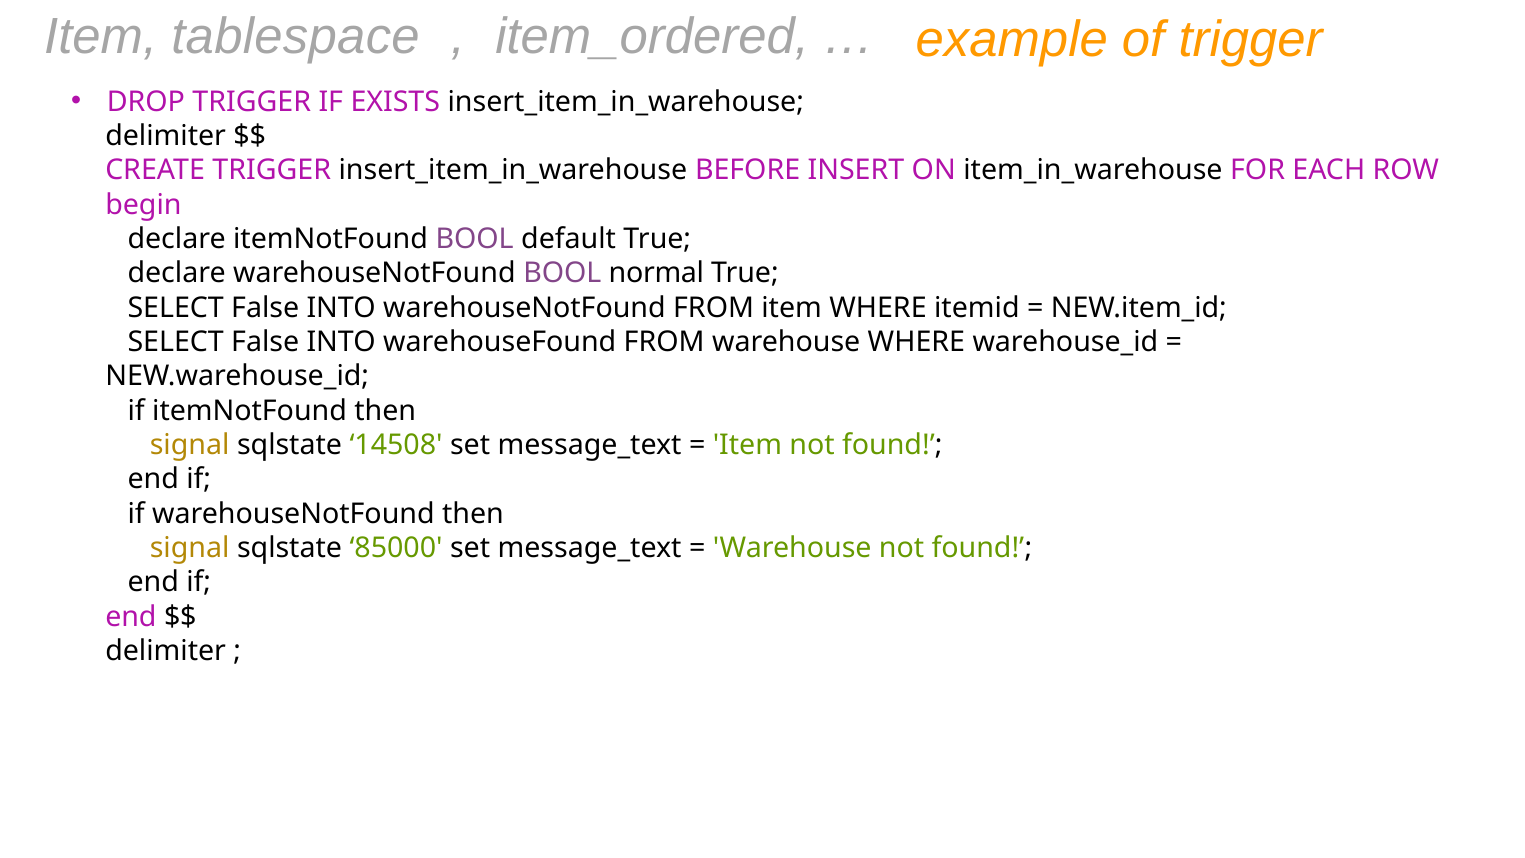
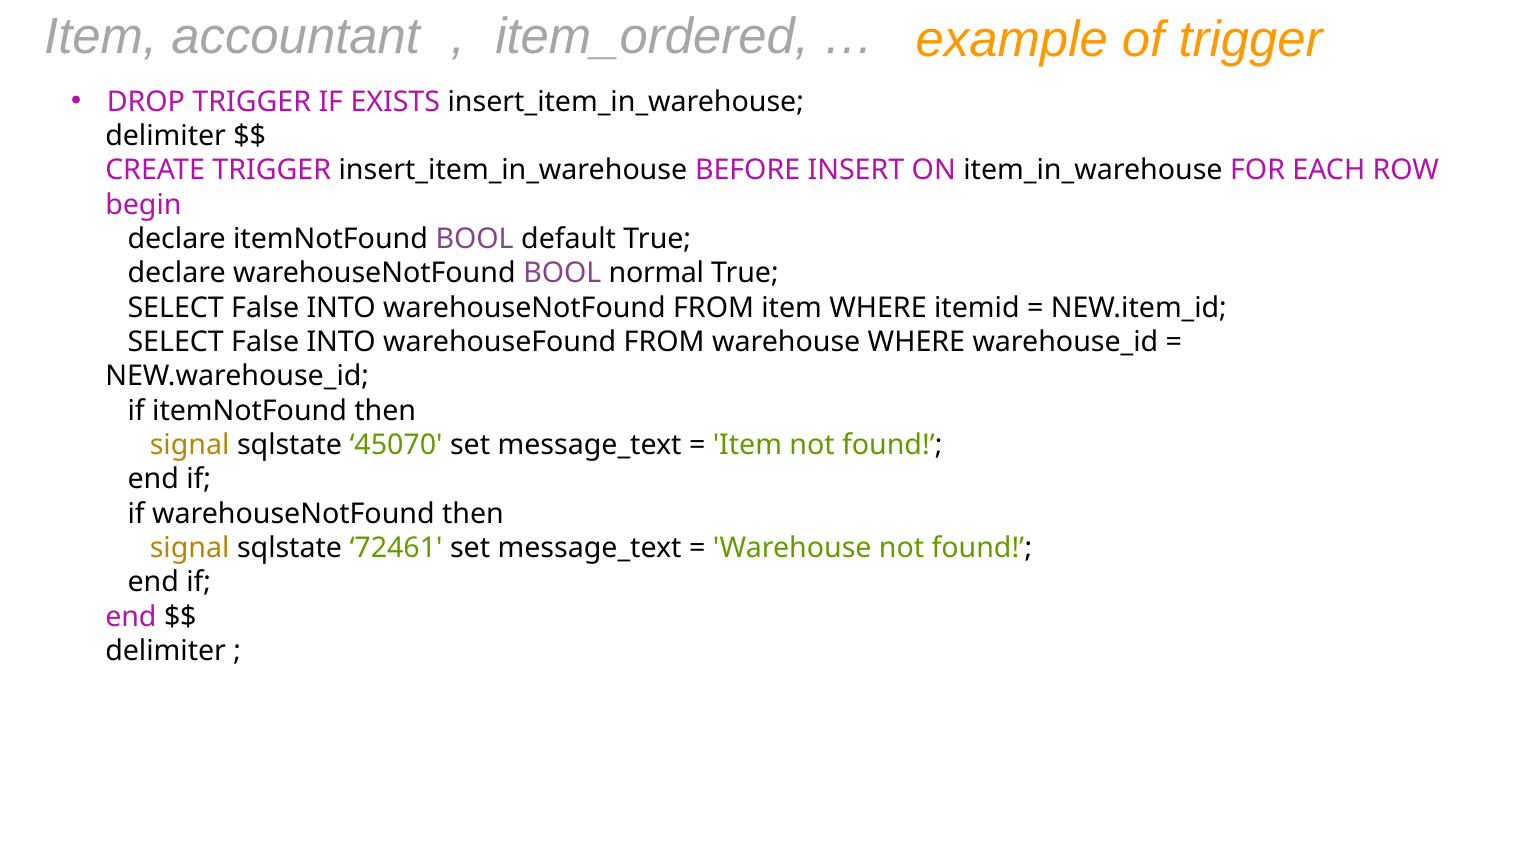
tablespace: tablespace -> accountant (296, 36)
14508: 14508 -> 45070 (396, 445)
85000: 85000 -> 72461 (396, 548)
